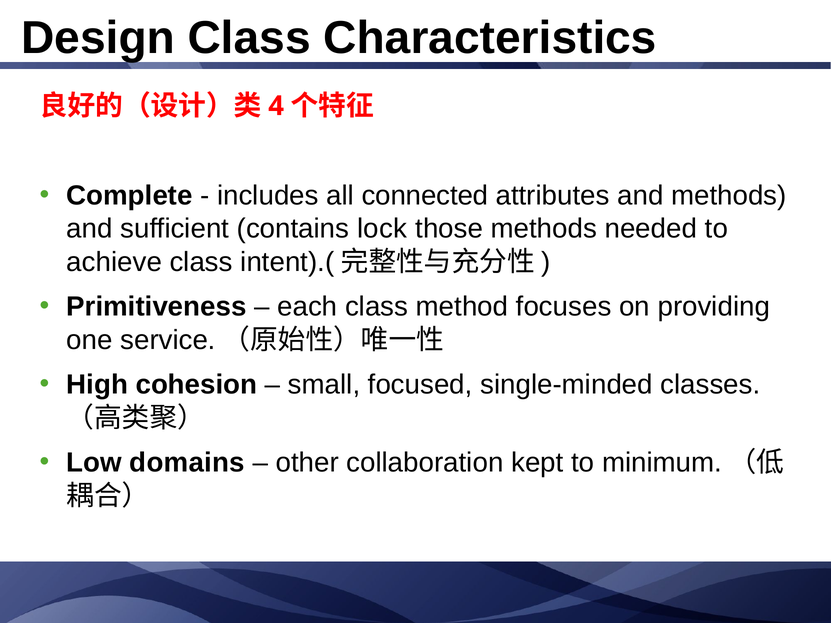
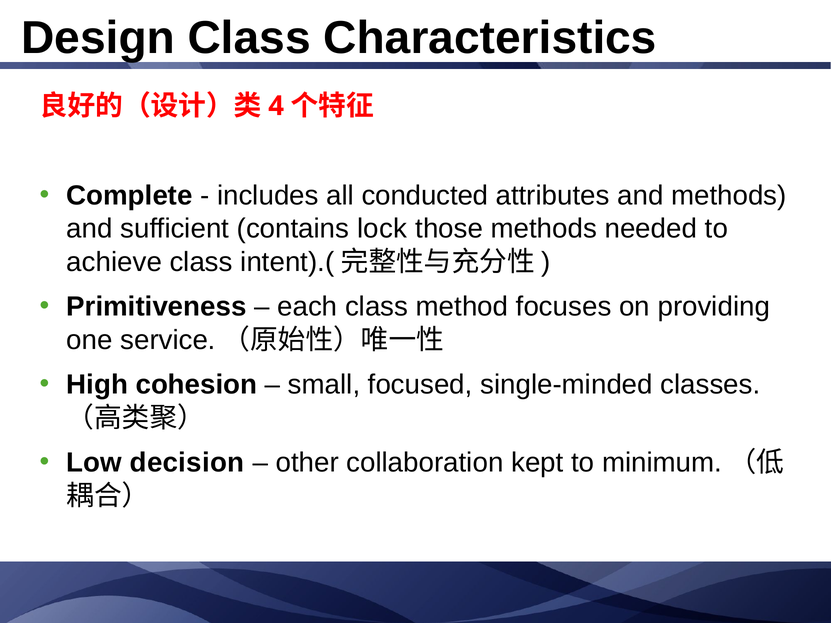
connected: connected -> conducted (425, 196)
domains: domains -> decision (187, 463)
